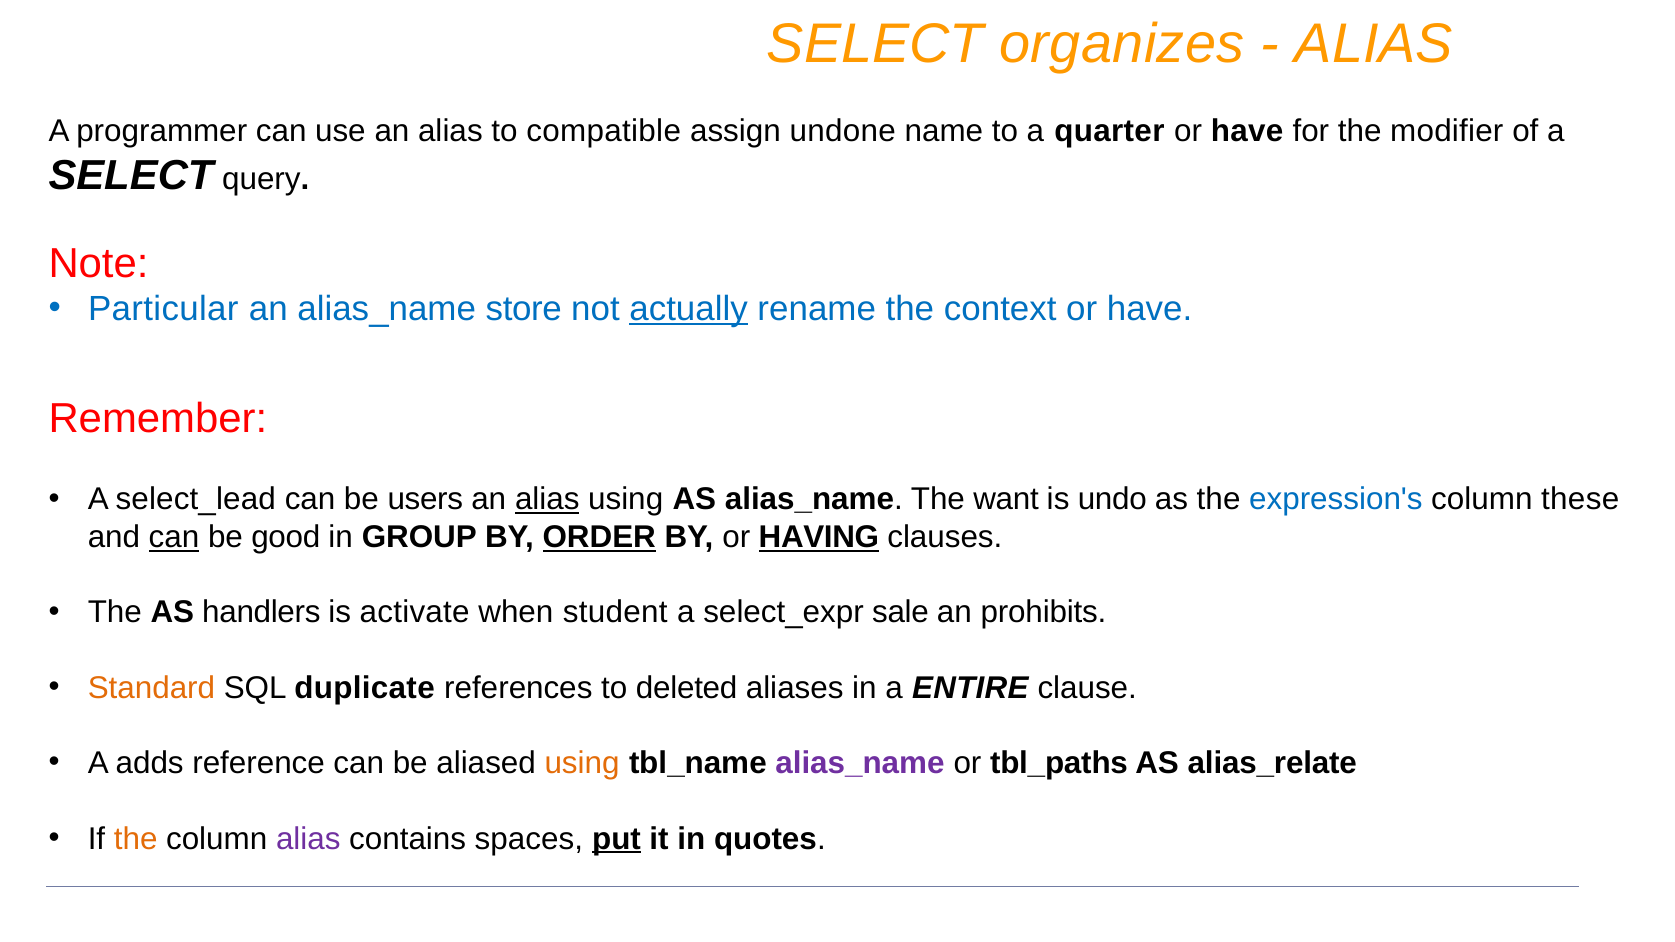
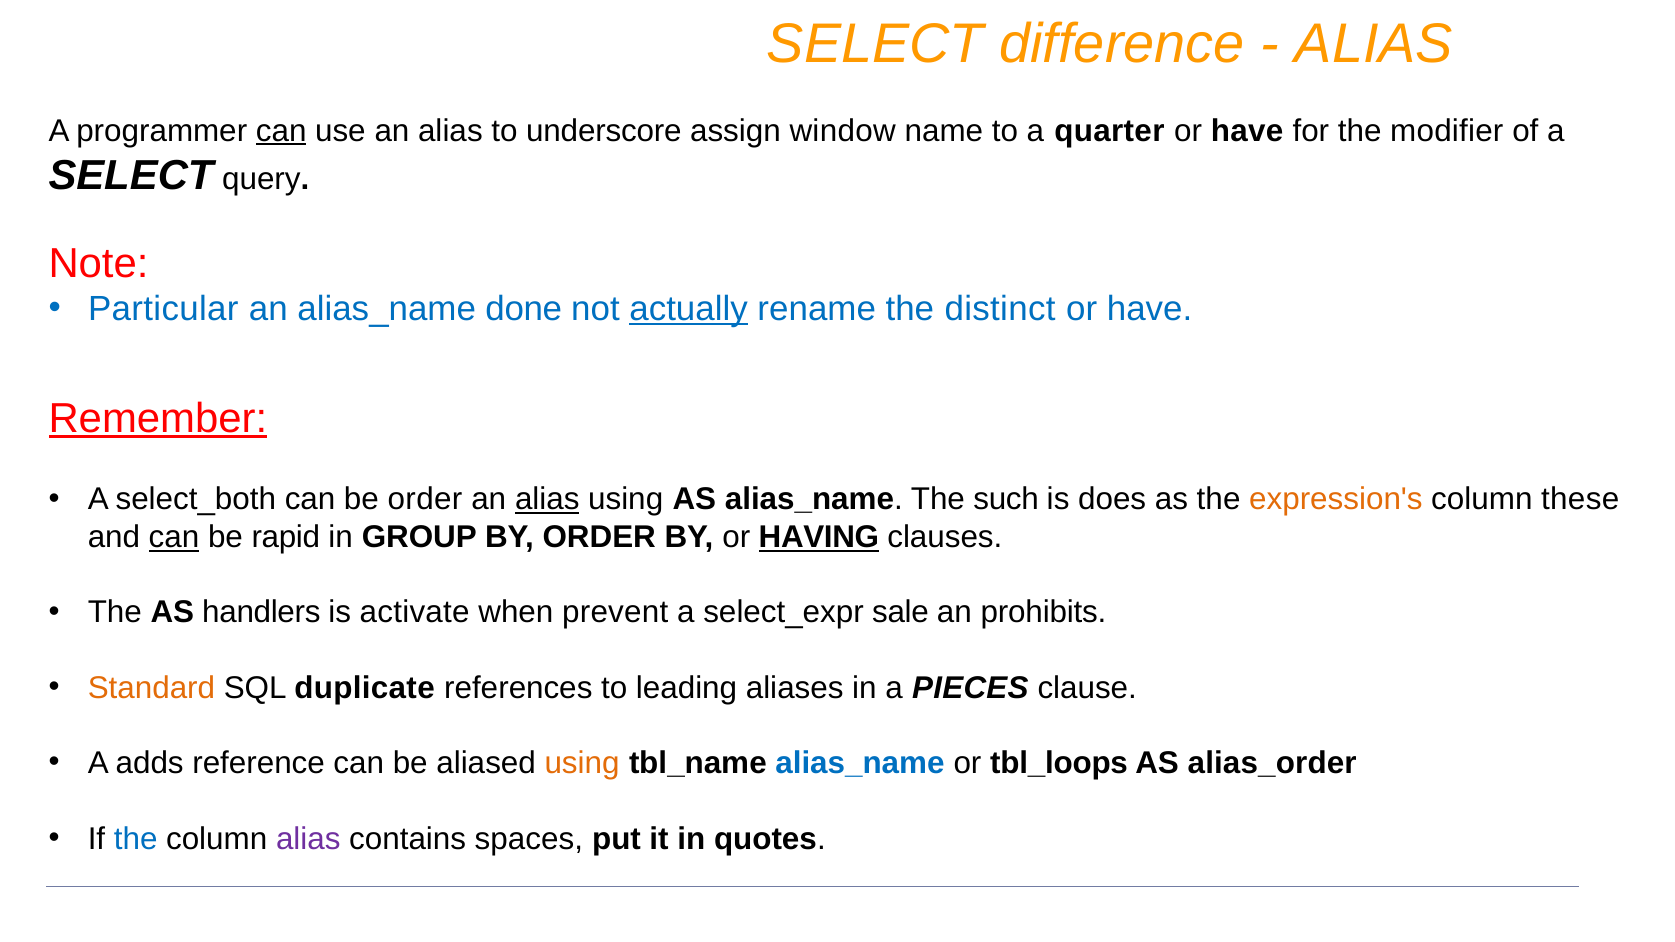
organizes: organizes -> difference (1122, 44)
can underline: none -> present (281, 131)
compatible: compatible -> underscore (604, 131)
undone: undone -> window (843, 131)
store: store -> done (524, 309)
context: context -> distinct (1000, 309)
Remember underline: none -> present (158, 419)
select_lead: select_lead -> select_both (196, 500)
be users: users -> order (425, 500)
want: want -> such (1006, 500)
undo: undo -> does (1112, 500)
expression's colour: blue -> orange (1336, 500)
good: good -> rapid (286, 537)
ORDER underline: present -> none (599, 537)
student: student -> prevent (615, 613)
deleted: deleted -> leading (687, 688)
ENTIRE: ENTIRE -> PIECES (970, 688)
alias_name colour: purple -> blue (860, 763)
tbl_paths: tbl_paths -> tbl_loops (1059, 763)
alias_relate: alias_relate -> alias_order (1272, 763)
the colour: orange -> blue (136, 839)
put underline: present -> none (617, 839)
